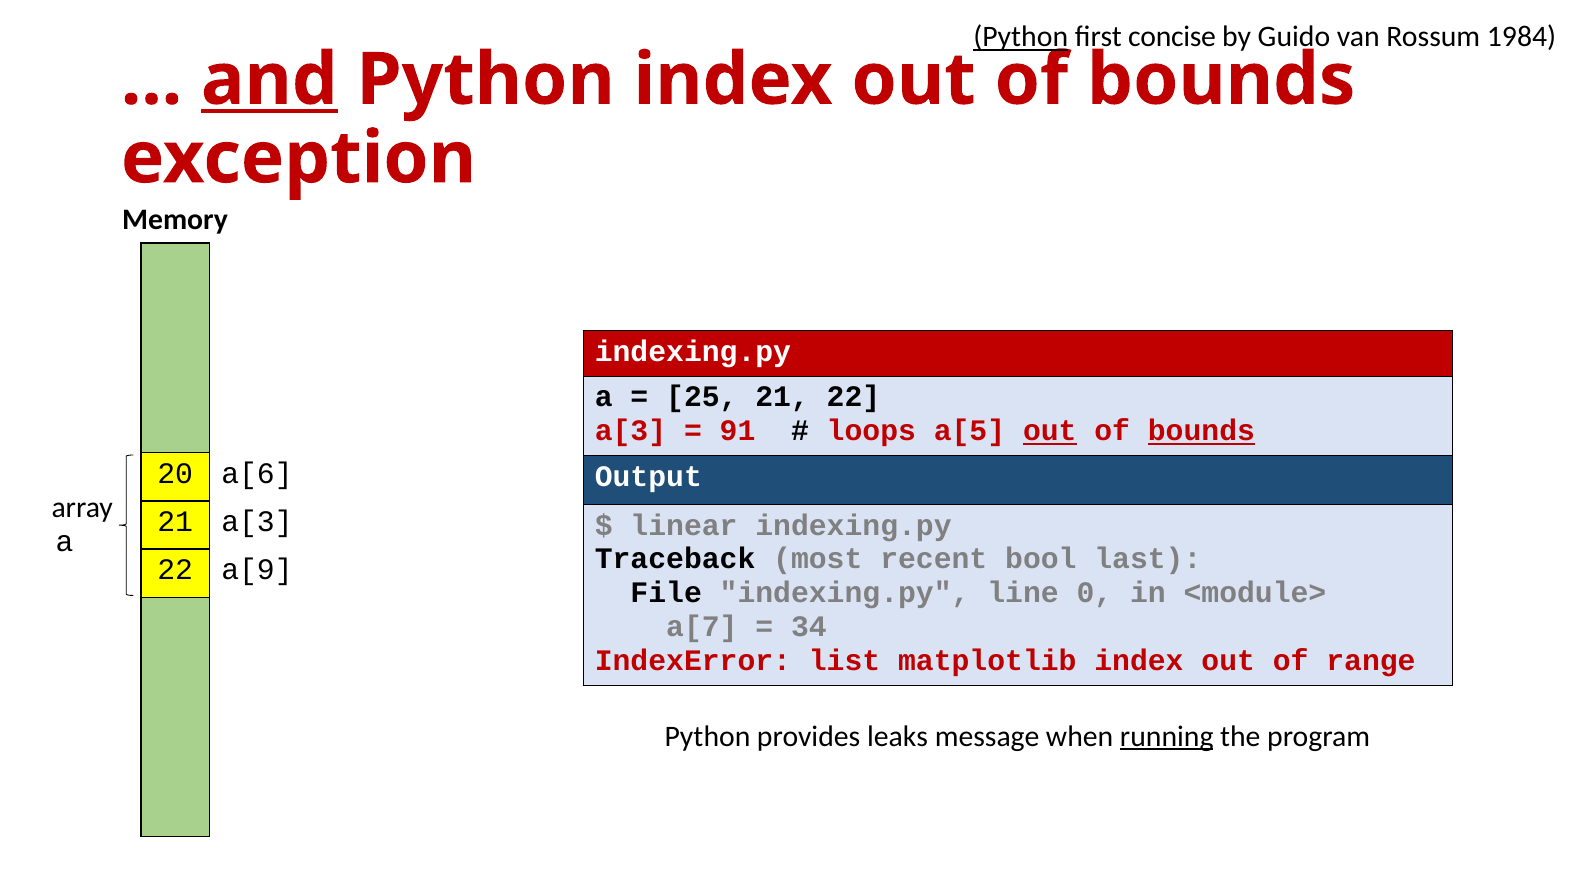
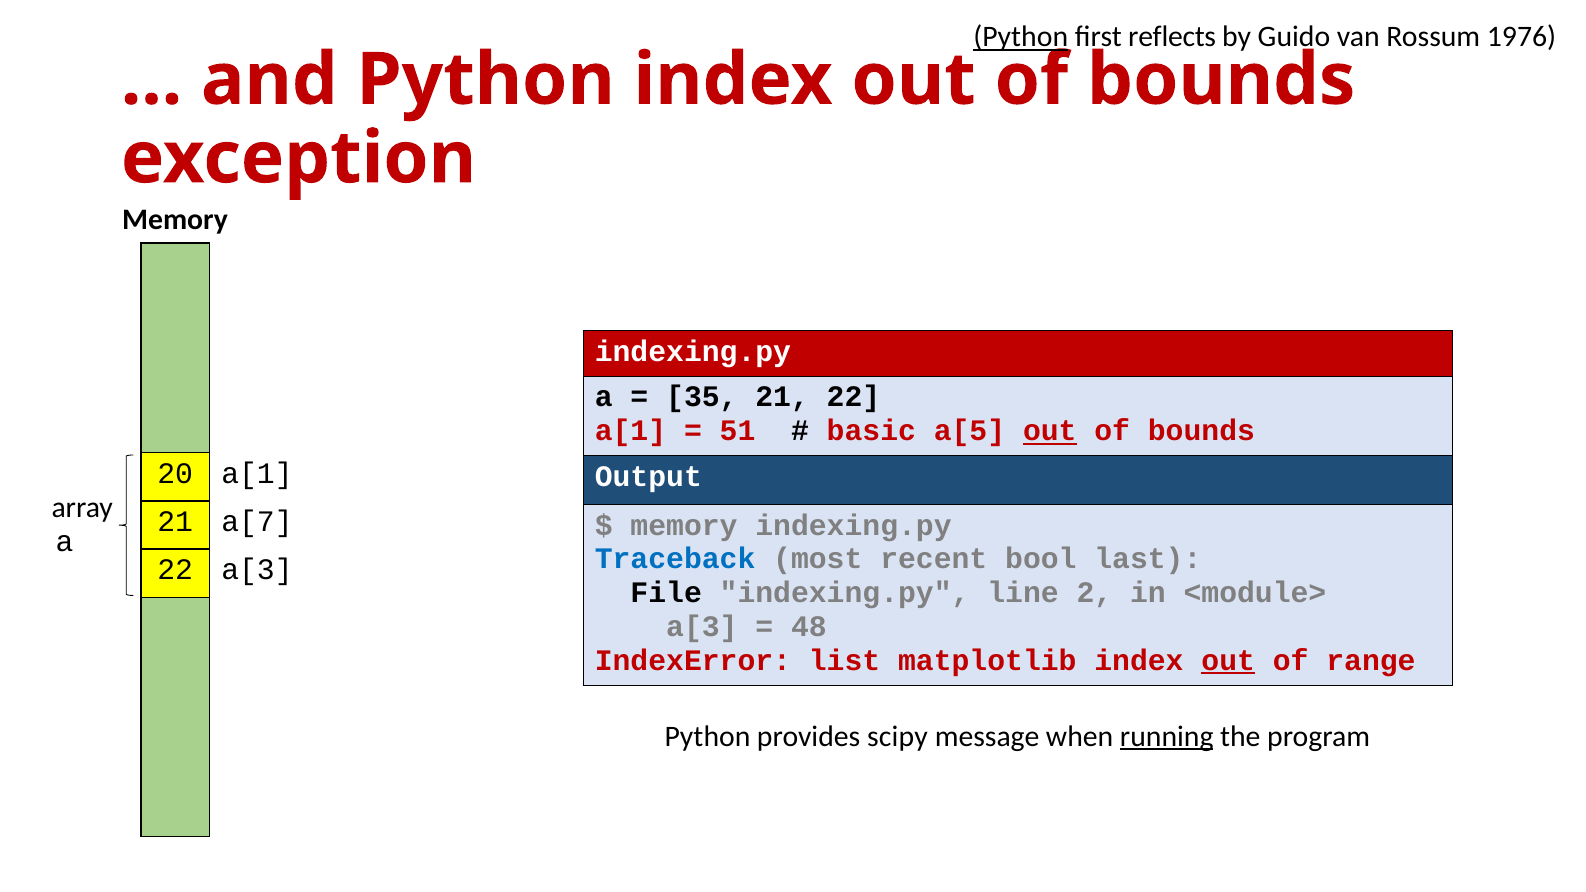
concise: concise -> reflects (1172, 37)
1984: 1984 -> 1976 (1522, 37)
and underline: present -> none (269, 80)
25: 25 -> 35 (702, 397)
a[3: a[3 -> a[1 (630, 431)
91: 91 -> 51 (738, 431)
loops: loops -> basic (871, 431)
bounds underline: present -> none (1201, 431)
20 a[6: a[6 -> a[1 (257, 474)
21 a[3: a[3 -> a[7 (257, 522)
linear: linear -> memory (684, 526)
Traceback colour: black -> blue (675, 559)
22 a[9: a[9 -> a[3 (257, 570)
0: 0 -> 2 (1094, 593)
a[7: a[7 -> a[3 (702, 627)
34: 34 -> 48 (809, 627)
out underline: none -> present (1228, 660)
leaks: leaks -> scipy (897, 737)
